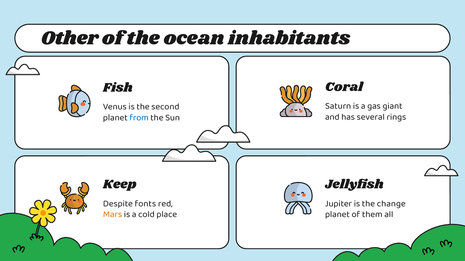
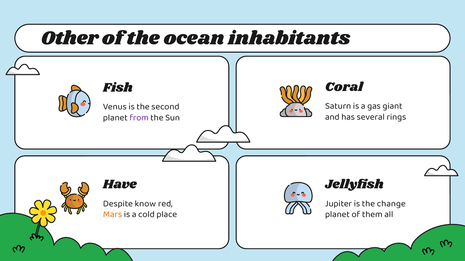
from colour: blue -> purple (139, 118)
Keep: Keep -> Have (120, 185)
fonts: fonts -> know (145, 204)
